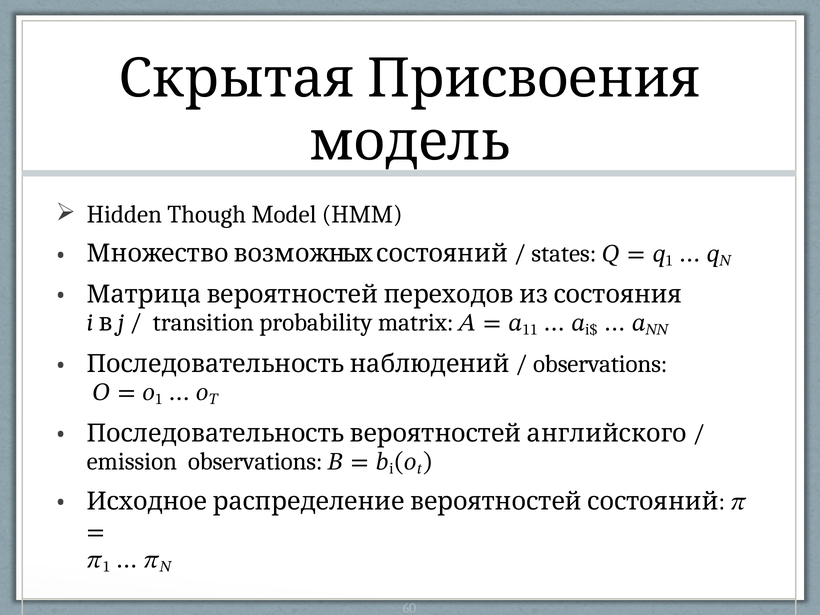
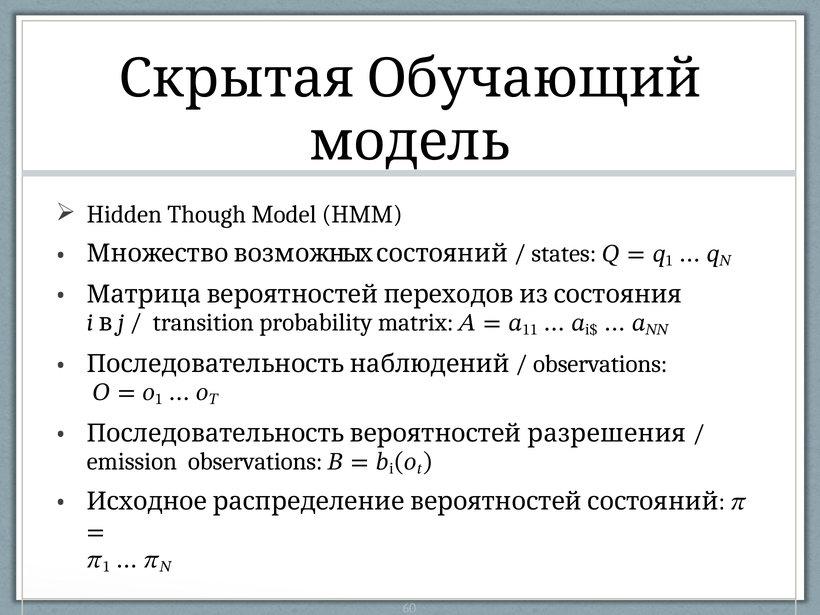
Присвоения: Присвоения -> Обучающий (534, 79)
английского: английского -> разрешения (607, 433)
